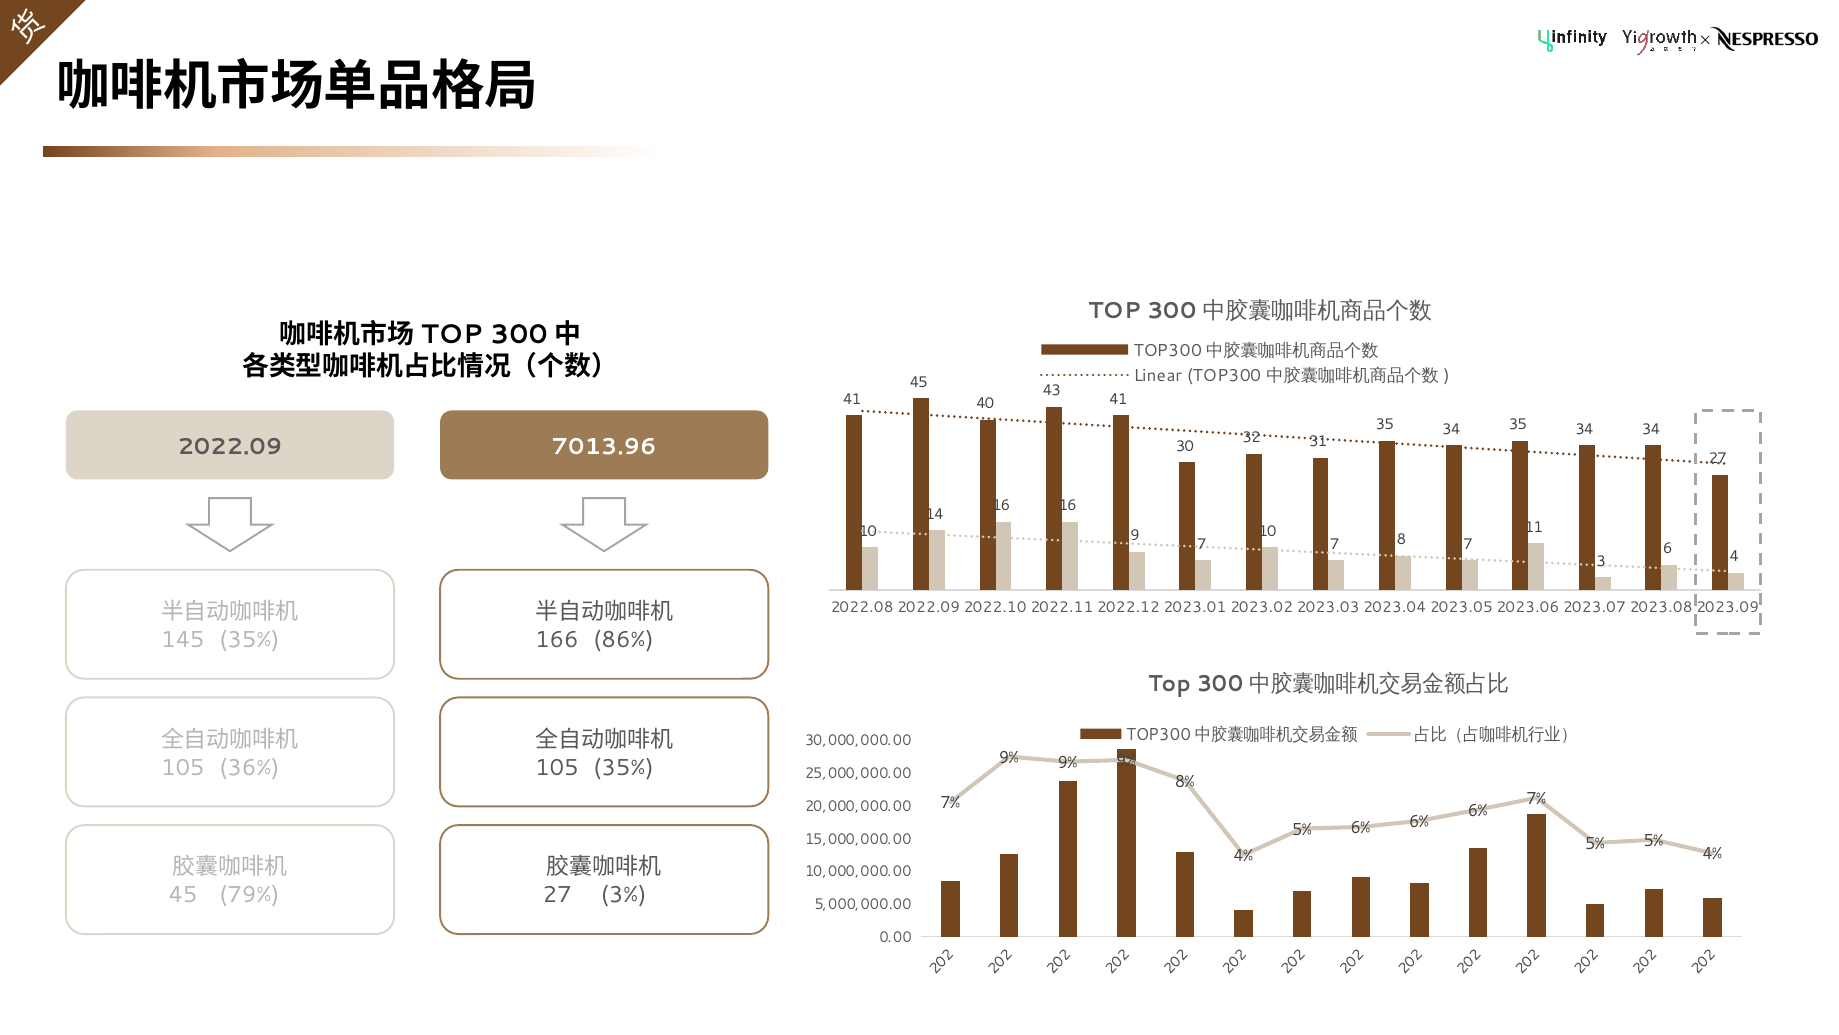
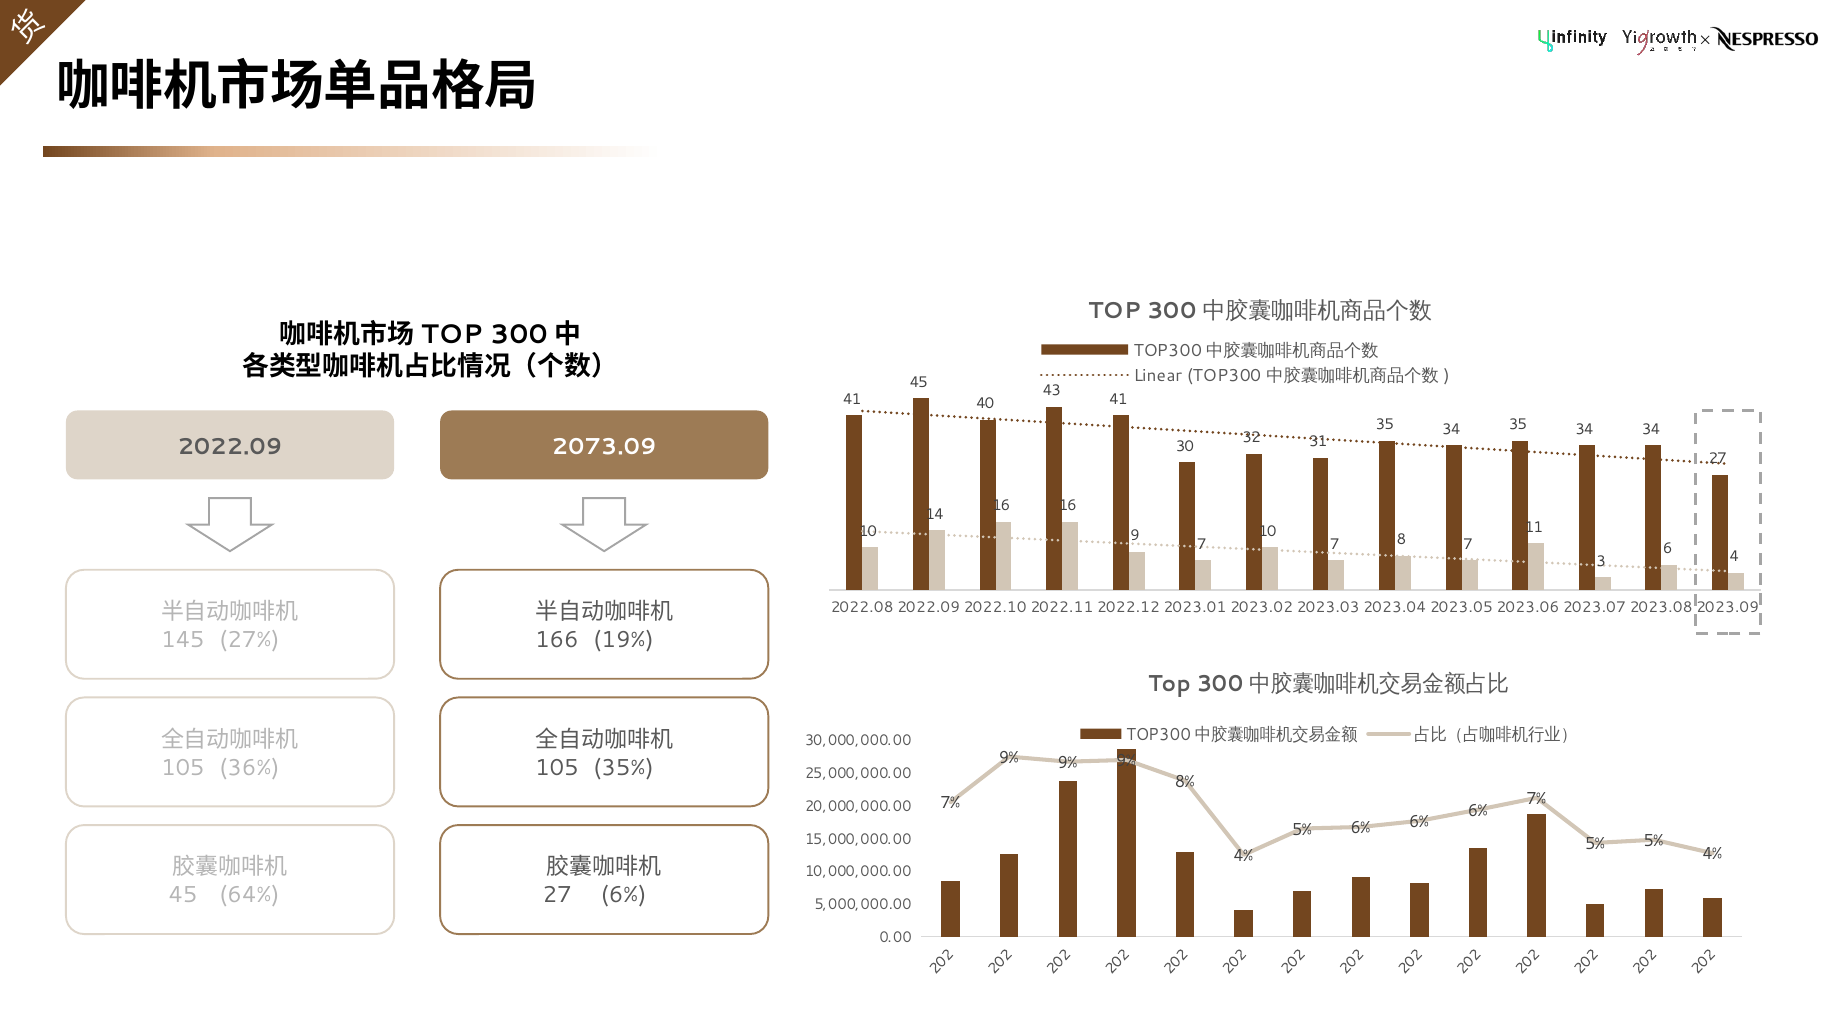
7013.96: 7013.96 -> 2073.09 (604, 446)
86%: 86% -> 19% (624, 640)
35%: 35% -> 27% (249, 640)
79%: 79% -> 64% (249, 895)
3%: 3% -> 6% (624, 895)
